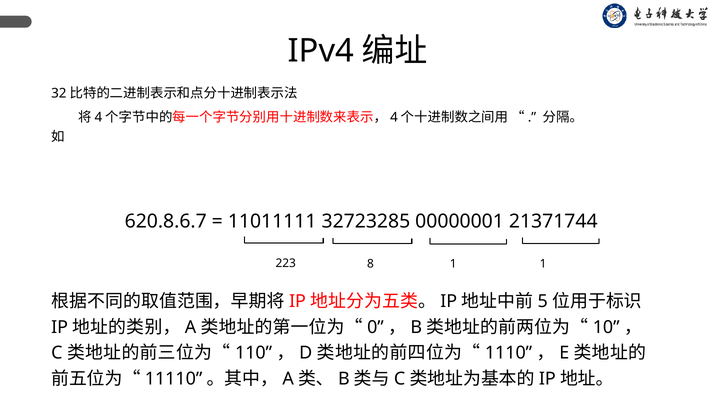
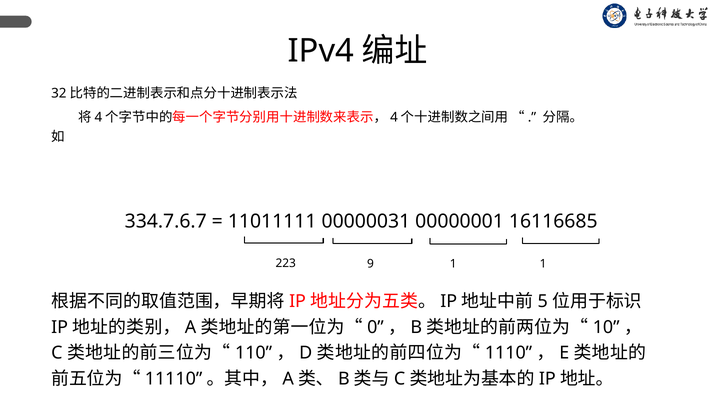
620.8.6.7: 620.8.6.7 -> 334.7.6.7 (166, 222)
32723285: 32723285 -> 00000031 (366, 222)
21371744: 21371744 -> 16116685 (553, 222)
8: 8 -> 9 (370, 264)
